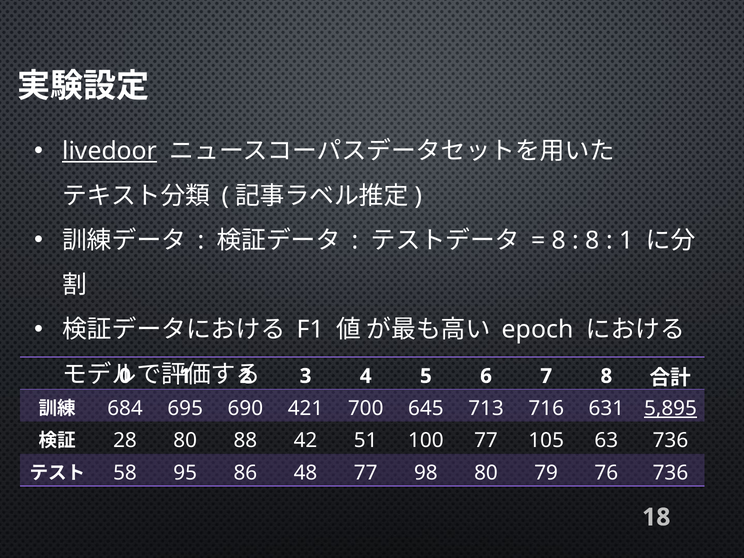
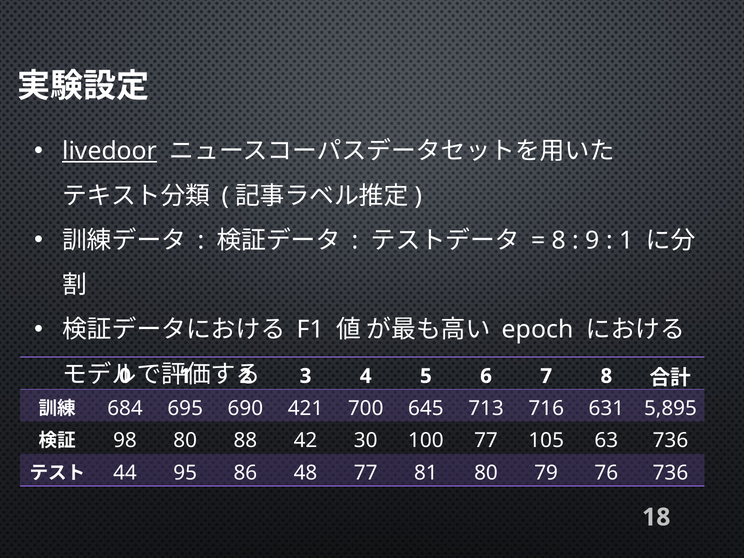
8: 8 -> 9 (593, 240)
5,895 underline: present -> none (670, 408)
28: 28 -> 98 (125, 441)
51: 51 -> 30 (366, 441)
58: 58 -> 44 (125, 473)
98: 98 -> 81 (426, 473)
